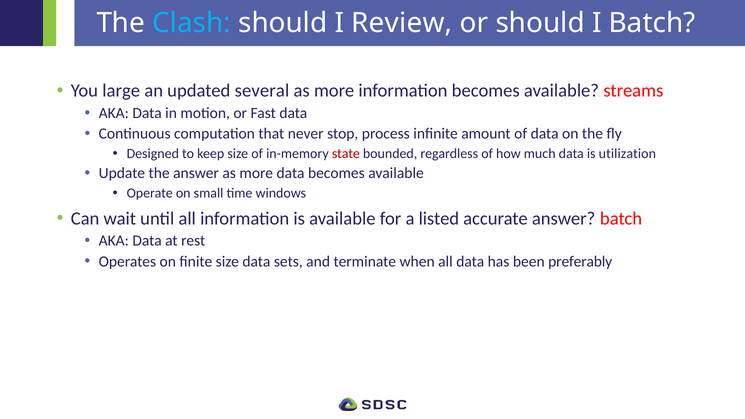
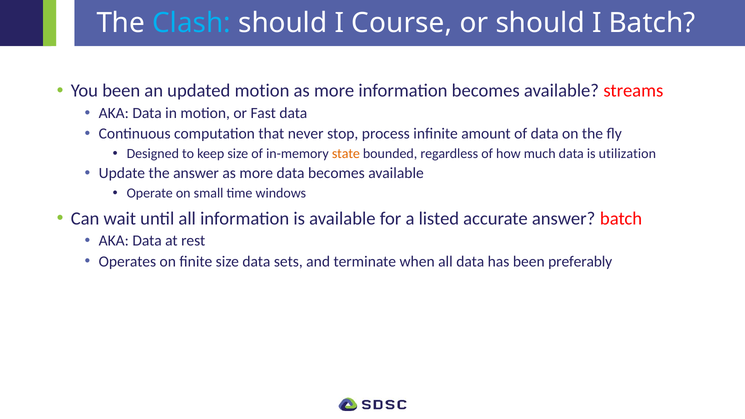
Review: Review -> Course (402, 23)
You large: large -> been (121, 91)
updated several: several -> motion (262, 91)
state colour: red -> orange (346, 154)
